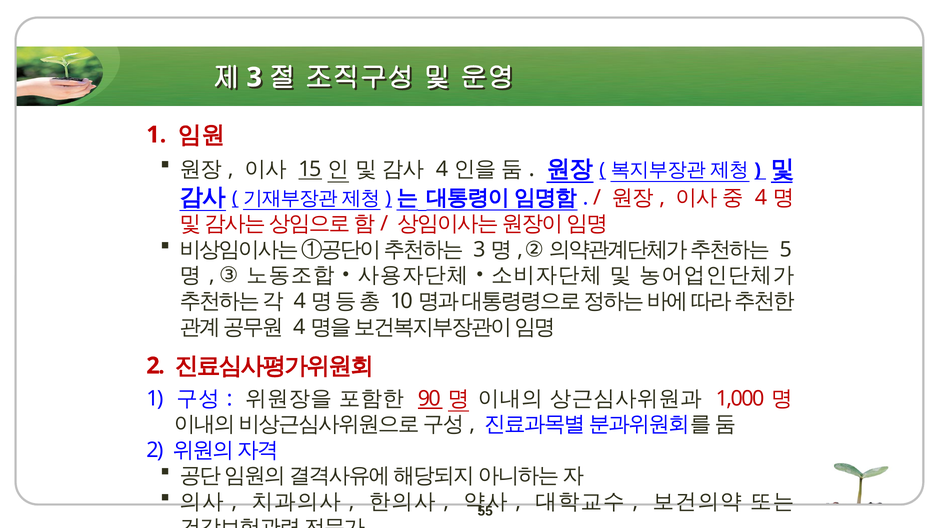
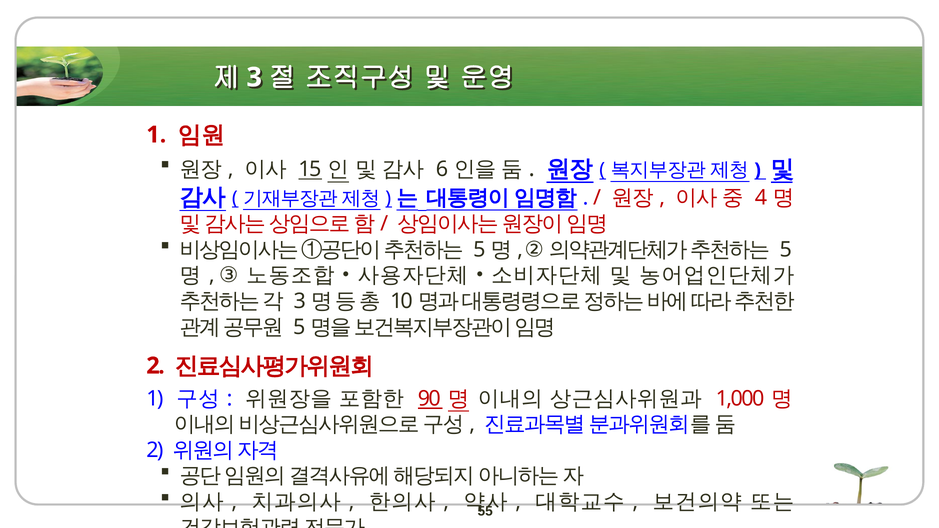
4: 4 -> 6 (442, 169)
3: 3 -> 5 (479, 250)
4: 4 -> 3 (300, 301)
4: 4 -> 5 (299, 327)
